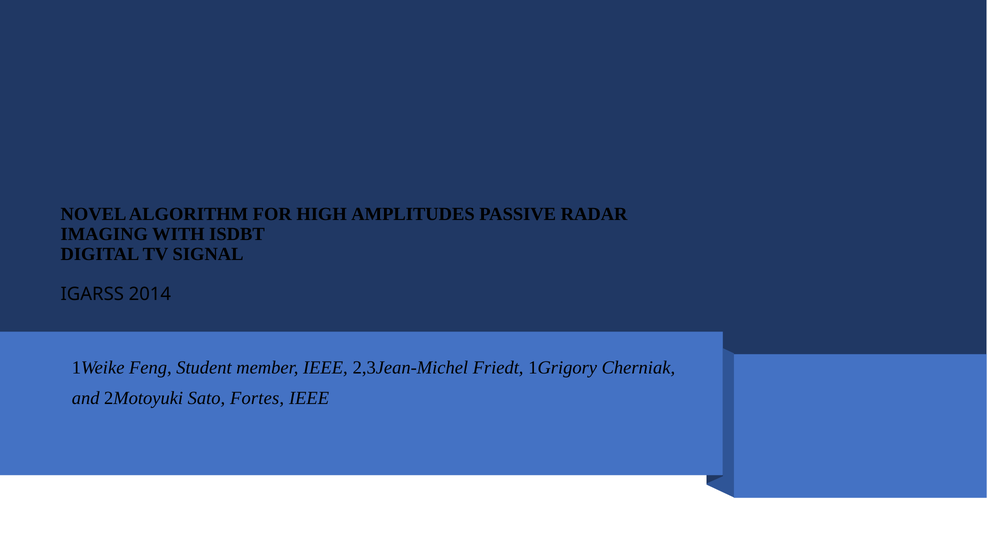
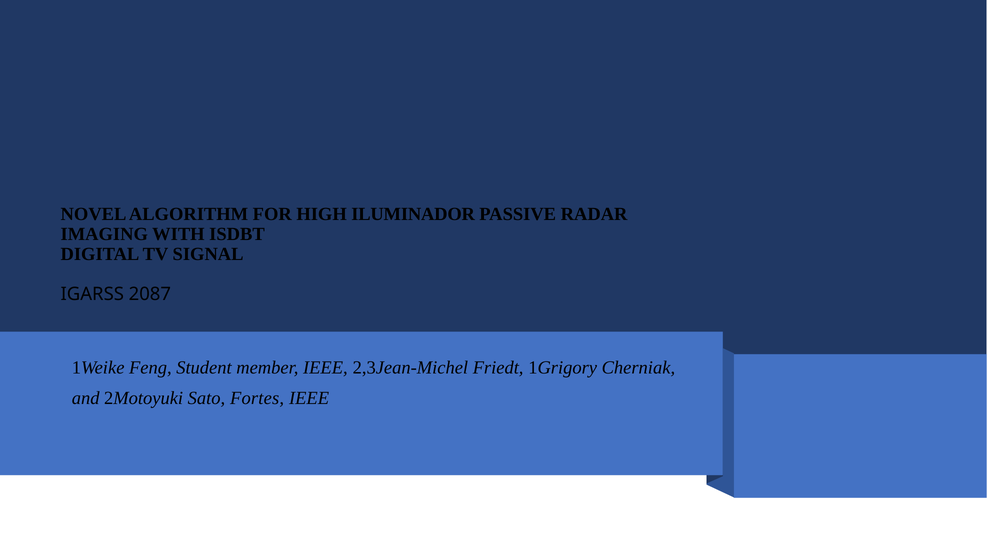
AMPLITUDES: AMPLITUDES -> ILUMINADOR (413, 214)
2014: 2014 -> 2087 (150, 294)
